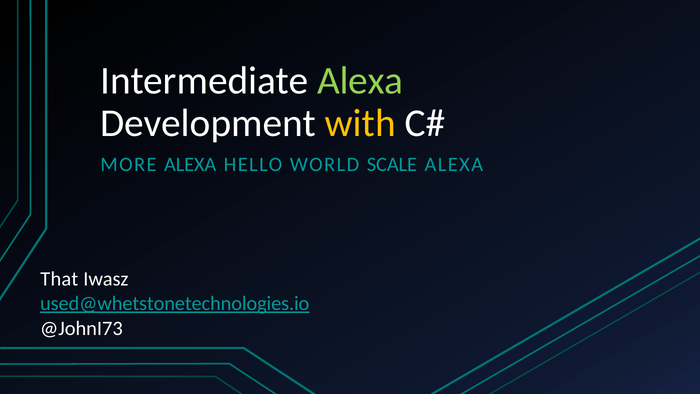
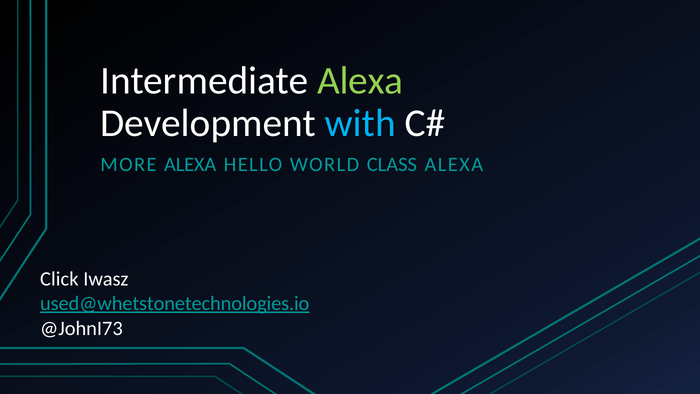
with colour: yellow -> light blue (360, 123)
SCALE: SCALE -> CLASS (392, 165)
That: That -> Click (59, 279)
